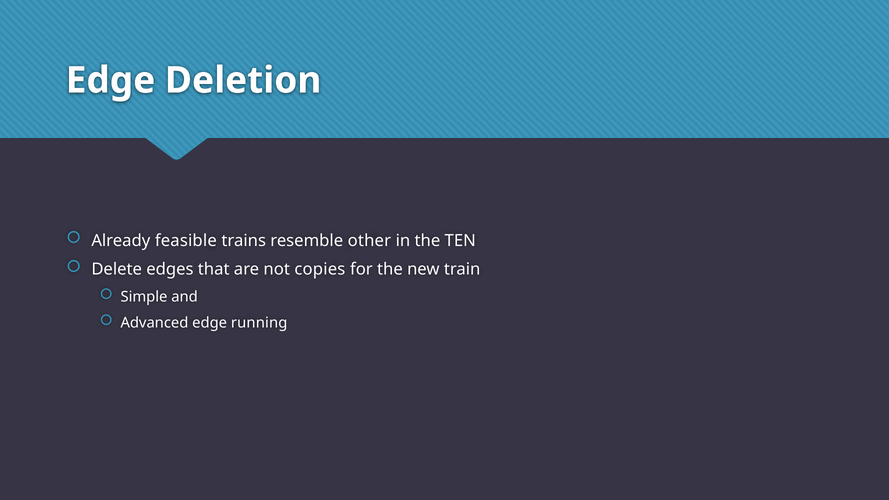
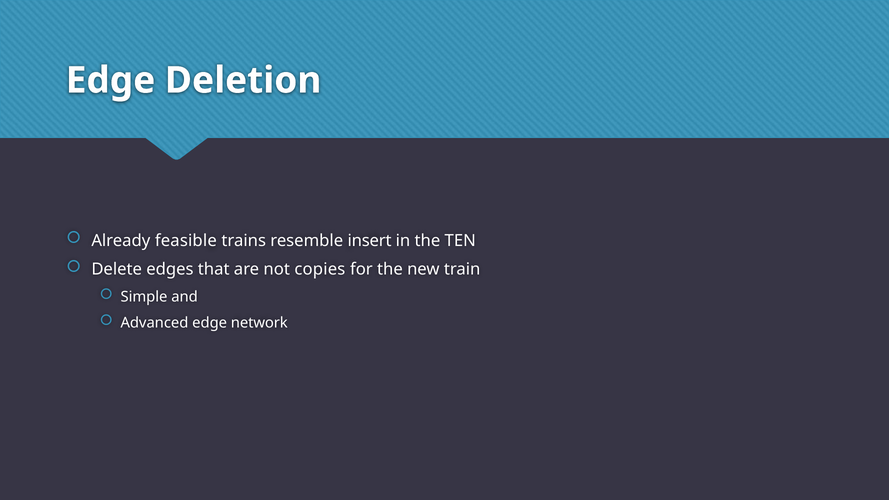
other: other -> insert (370, 241)
running: running -> network (259, 323)
